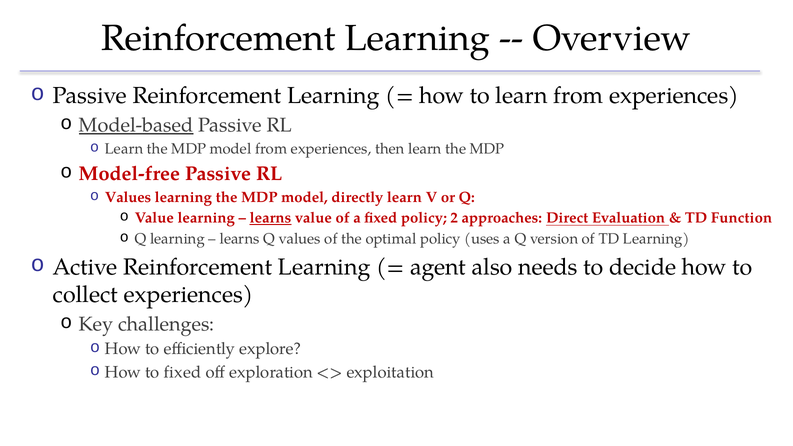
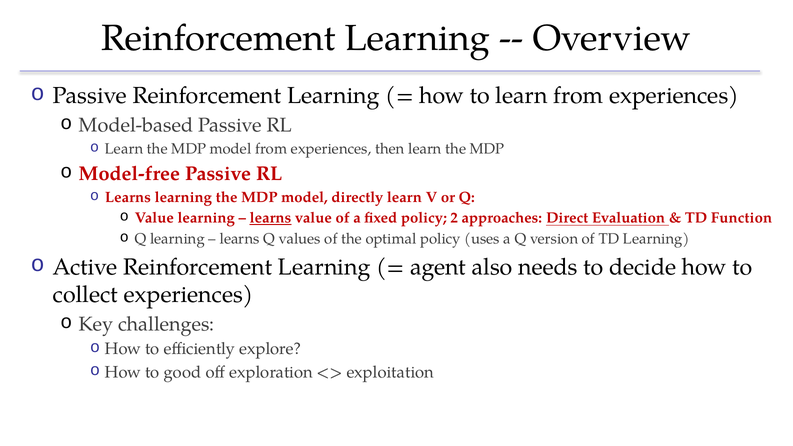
Model-based underline: present -> none (136, 125)
Values: Values -> Learns (128, 197)
to fixed: fixed -> good (183, 372)
